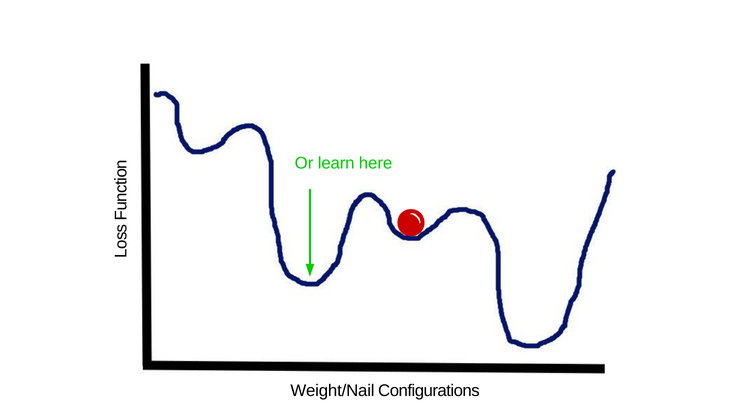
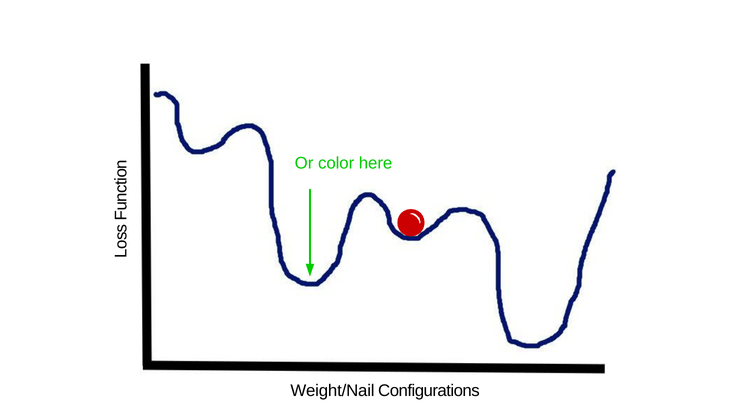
learn: learn -> color (336, 163)
